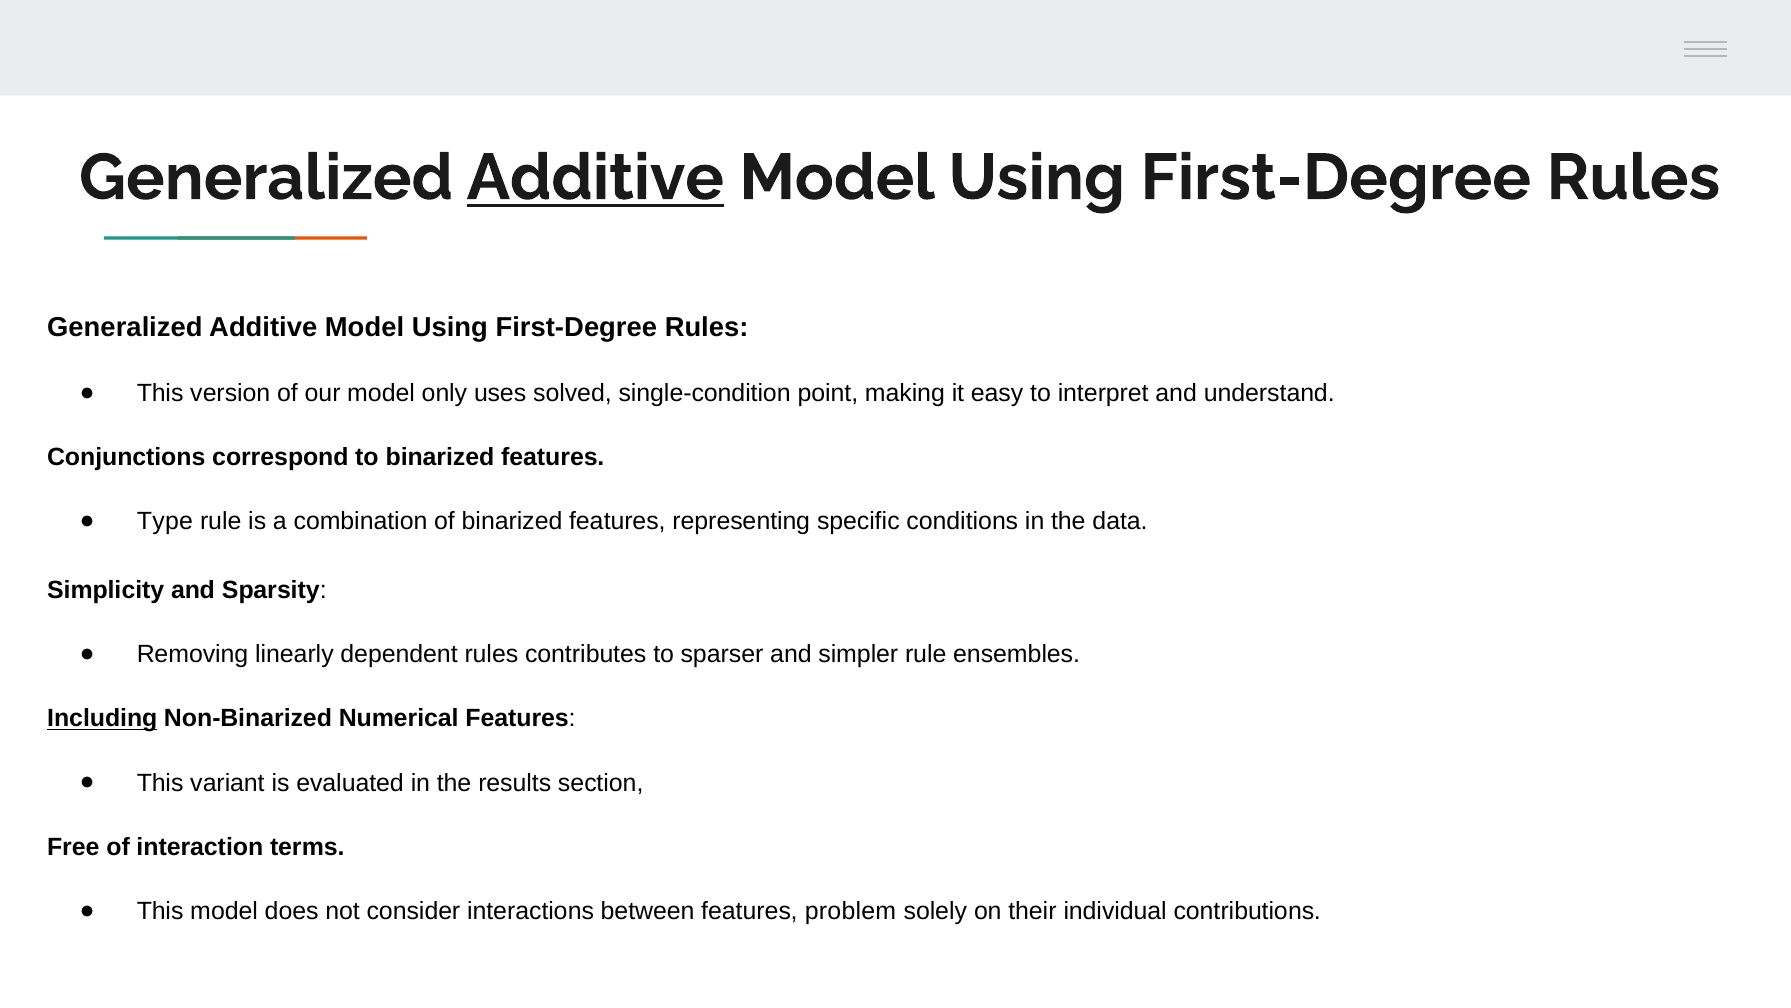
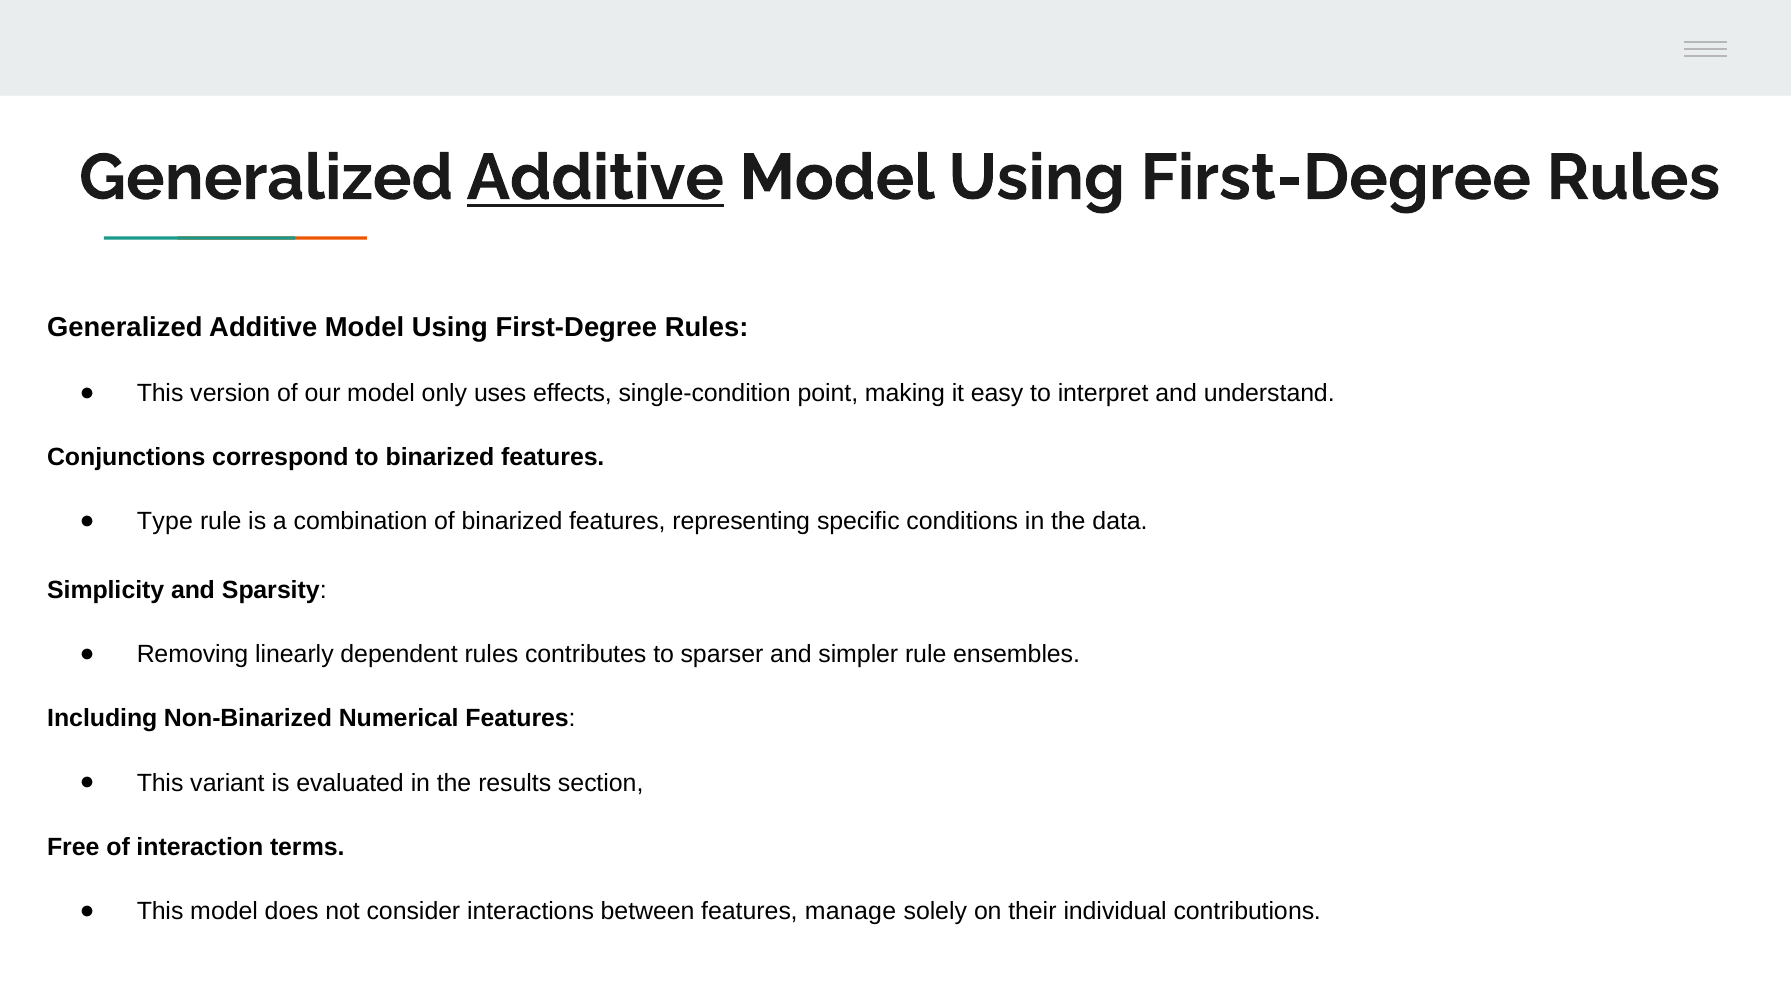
solved: solved -> effects (572, 393)
Including underline: present -> none (102, 718)
problem: problem -> manage (851, 911)
